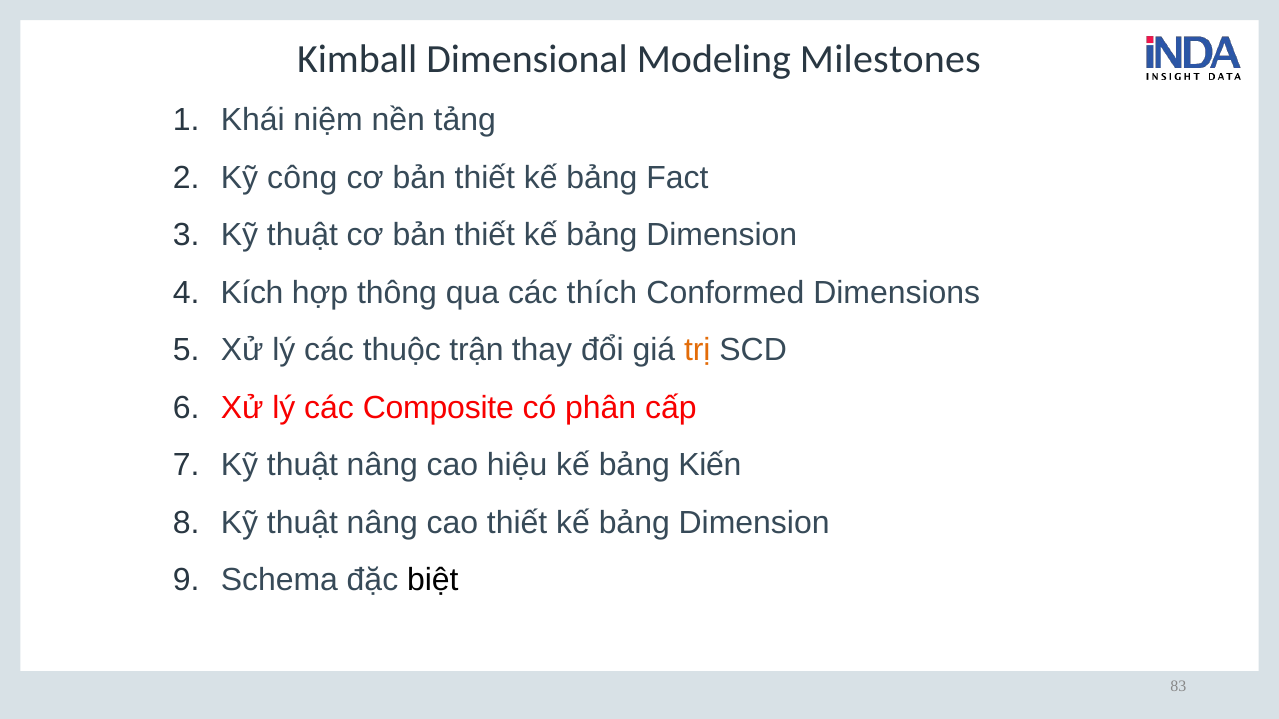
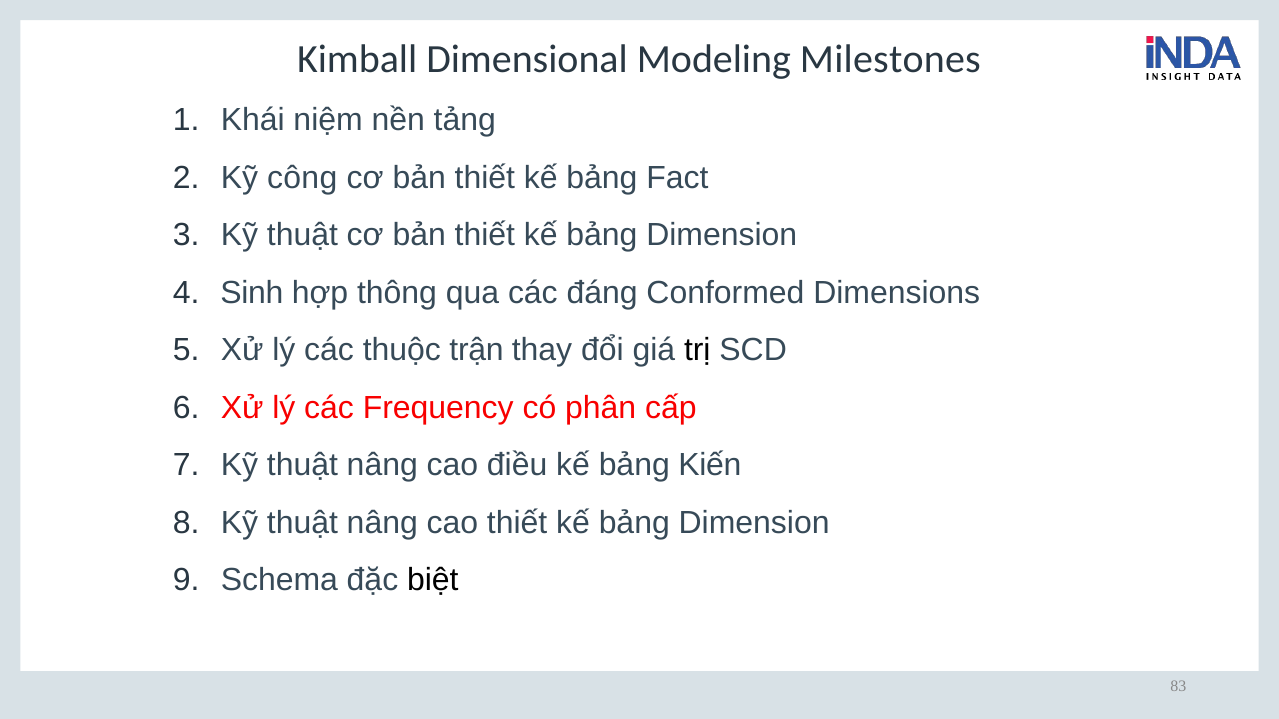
Kích: Kích -> Sinh (252, 293)
thích: thích -> đáng (602, 293)
trị colour: orange -> black (697, 350)
Composite: Composite -> Frequency (438, 408)
hiệu: hiệu -> điều (517, 465)
